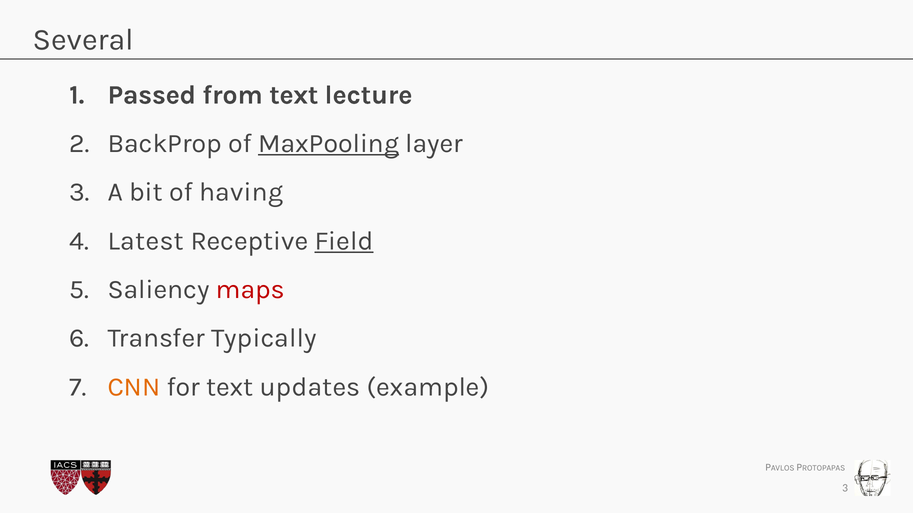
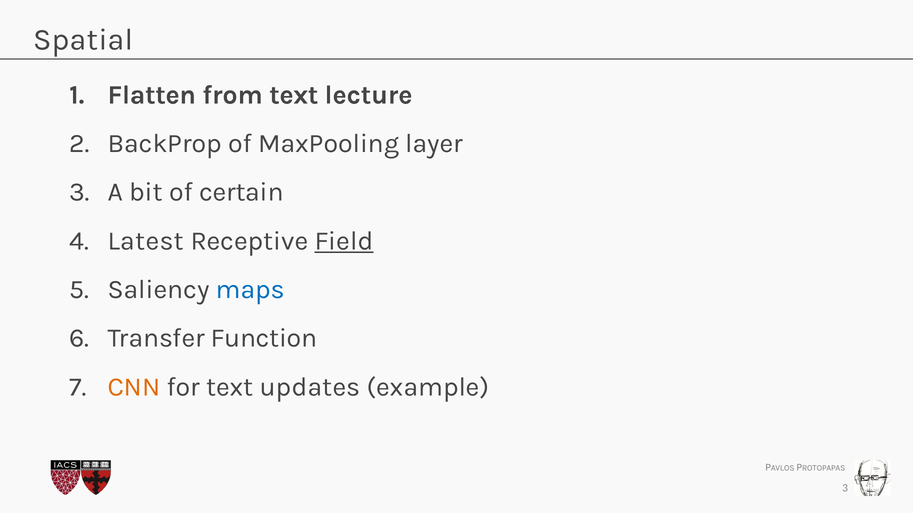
Several: Several -> Spatial (83, 40)
Passed: Passed -> Flatten (152, 95)
MaxPooling underline: present -> none (329, 144)
having: having -> certain (241, 192)
maps colour: red -> blue (250, 290)
Typically: Typically -> Function (264, 338)
